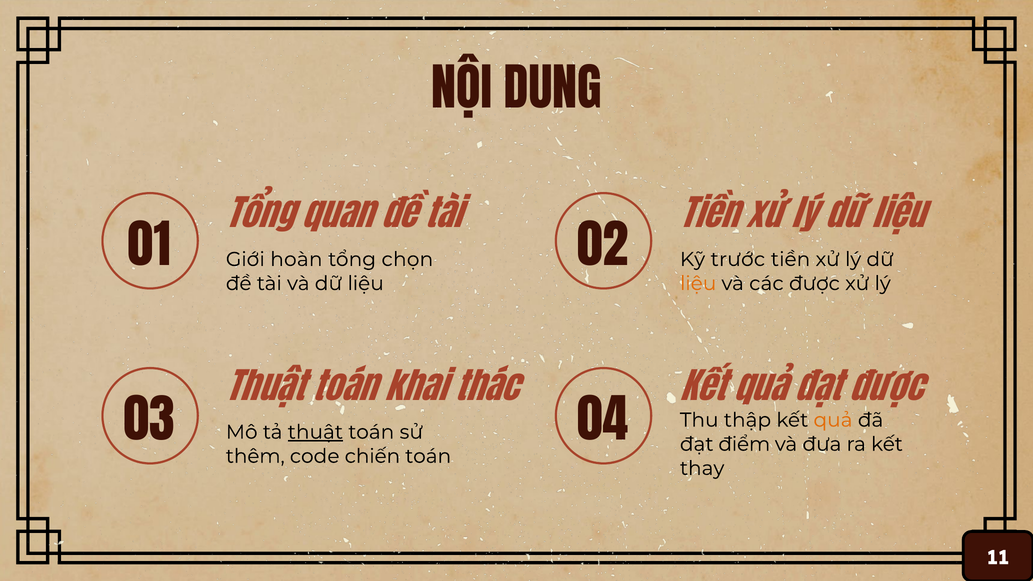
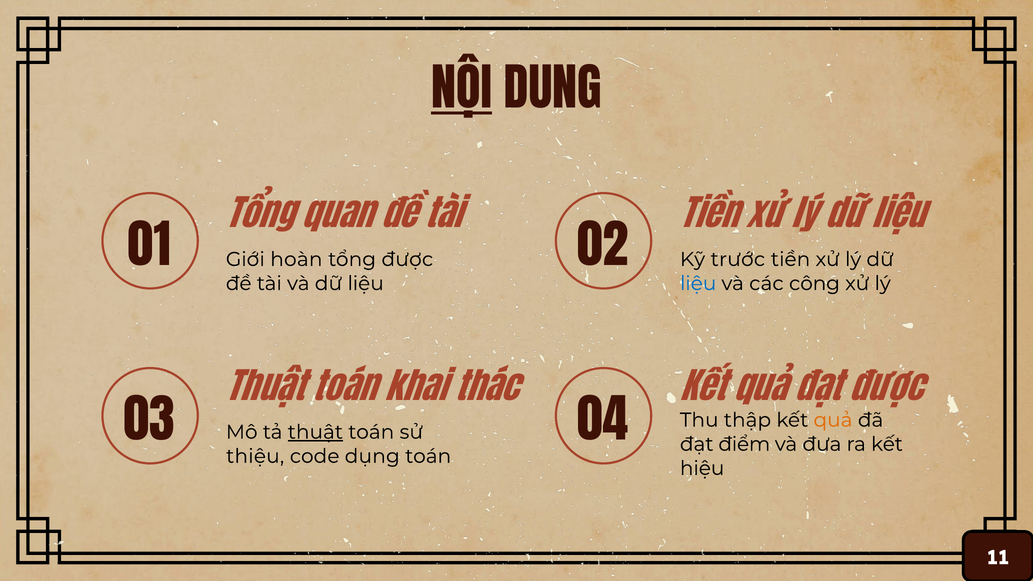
NỘI underline: none -> present (462, 91)
tổng chọn: chọn -> được (407, 259)
liệu colour: orange -> blue (698, 284)
các được: được -> công (814, 284)
thêm: thêm -> thiệu (255, 456)
chiến: chiến -> dụng (372, 456)
thay: thay -> hiệu (702, 468)
